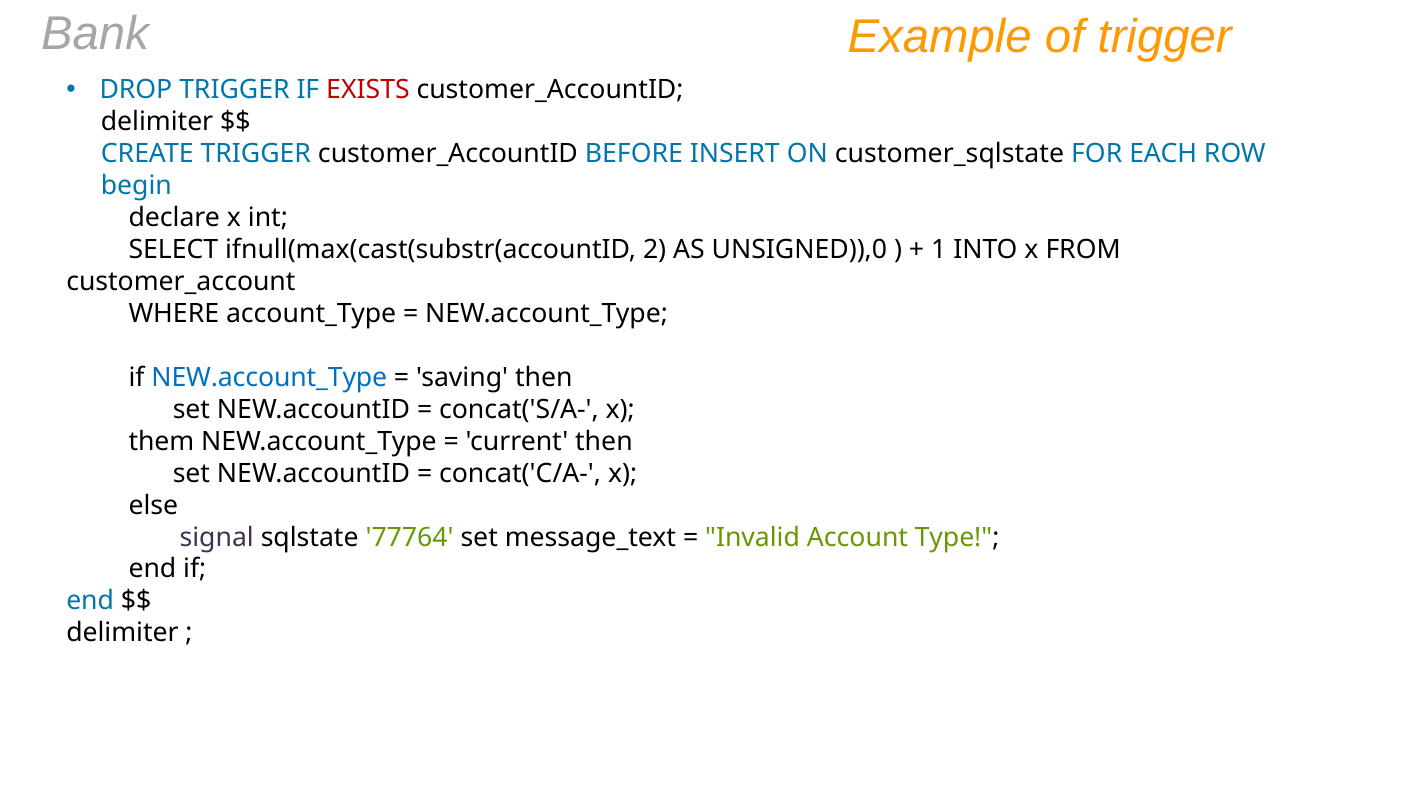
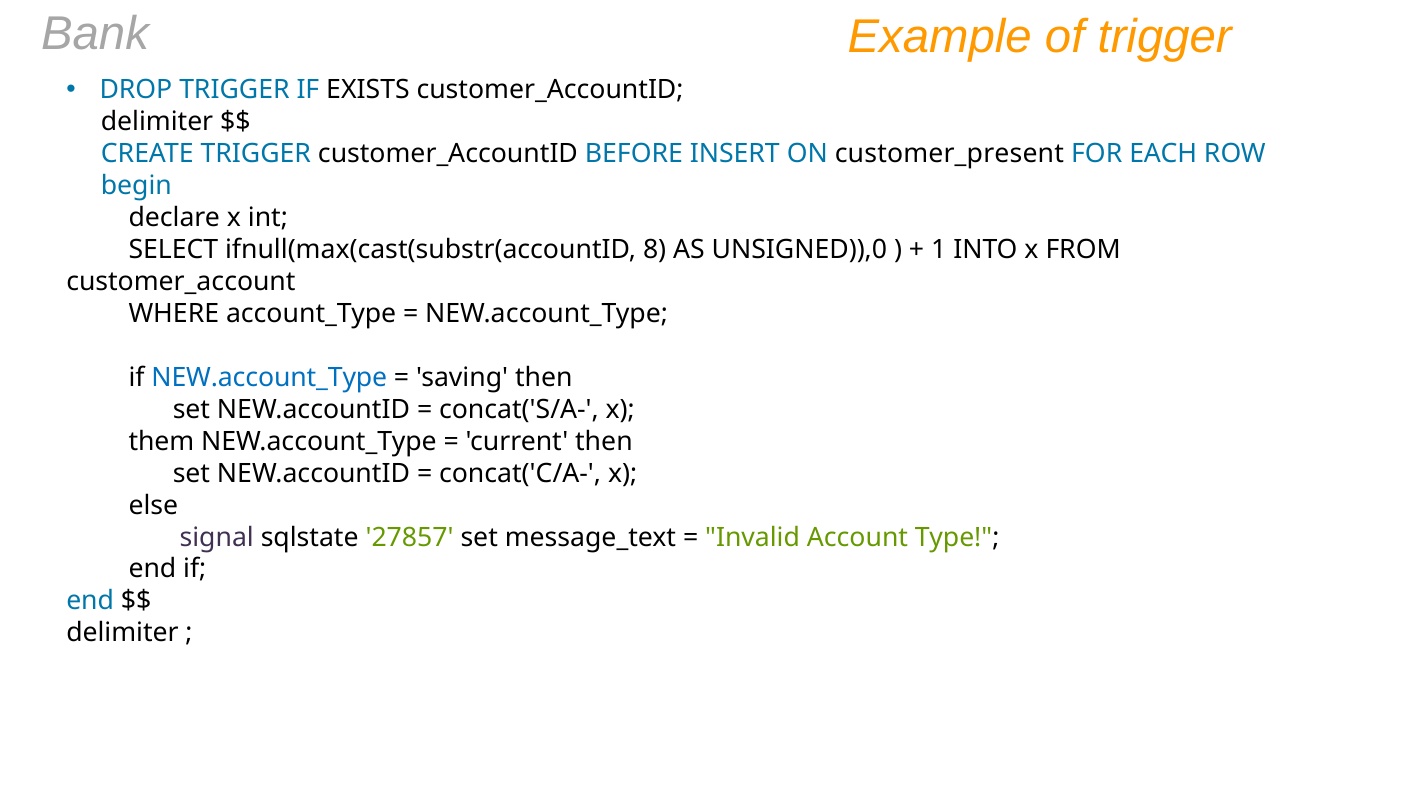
EXISTS colour: red -> black (368, 90)
customer_sqlstate: customer_sqlstate -> customer_present (949, 154)
2: 2 -> 8 (655, 250)
77764: 77764 -> 27857 (410, 537)
